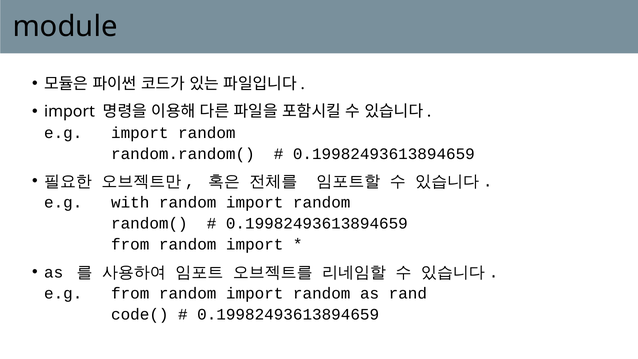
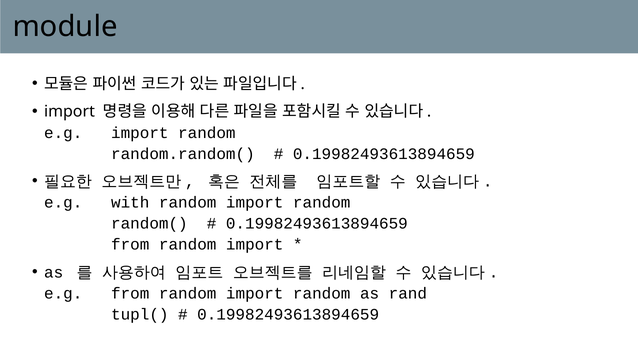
code(: code( -> tupl( (140, 314)
